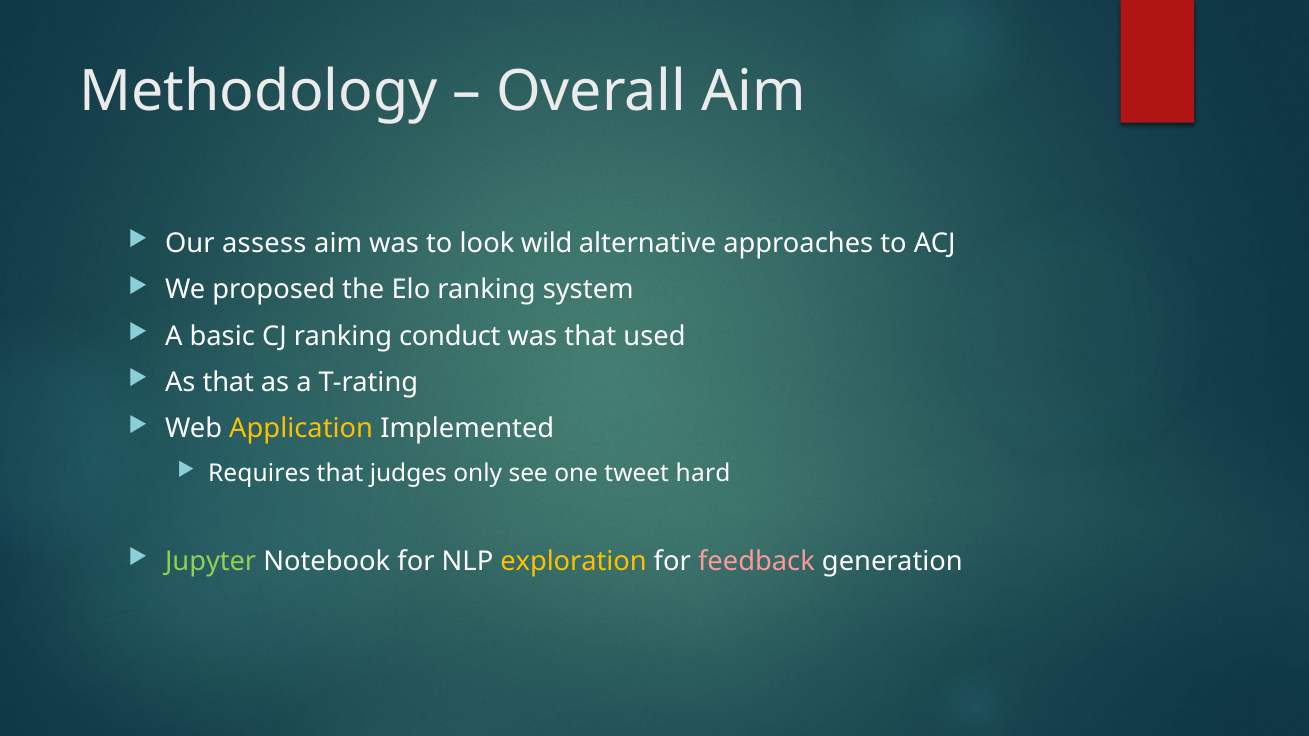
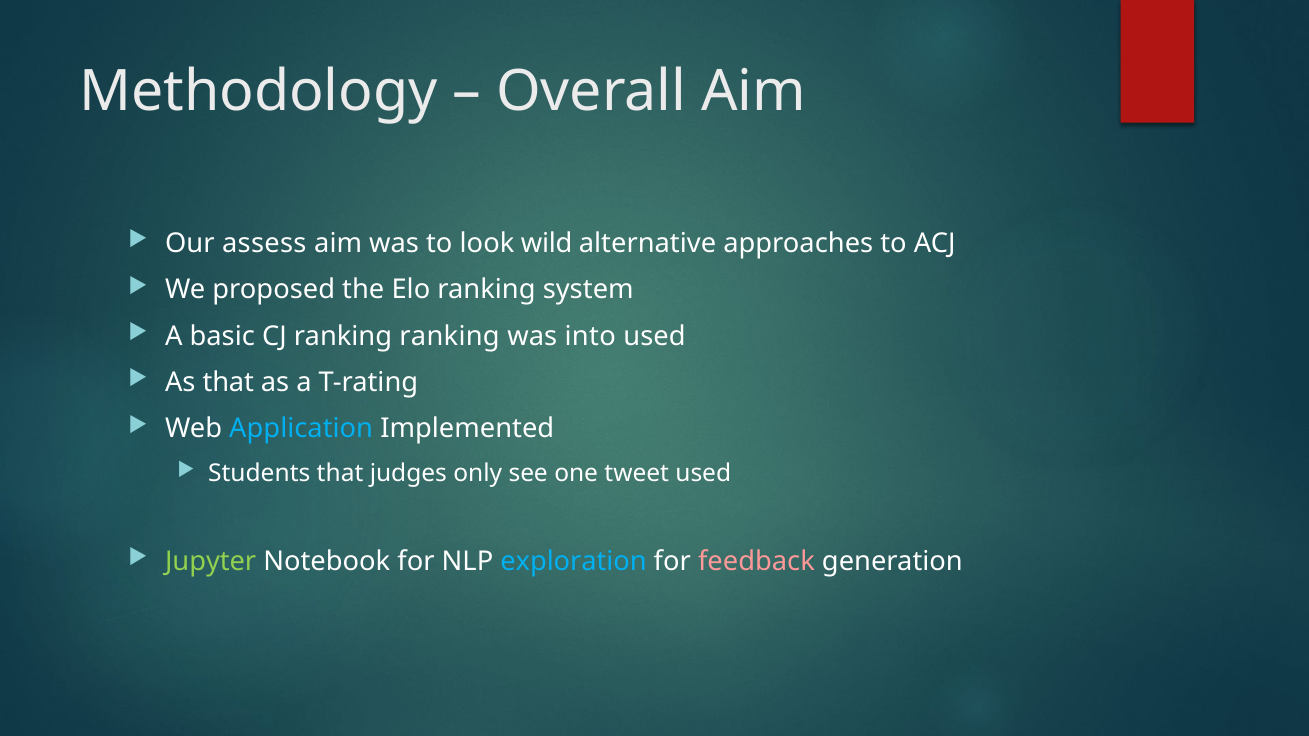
ranking conduct: conduct -> ranking (450, 336)
was that: that -> into (590, 336)
Application colour: yellow -> light blue (301, 429)
Requires: Requires -> Students (259, 474)
tweet hard: hard -> used (703, 474)
exploration colour: yellow -> light blue (574, 562)
